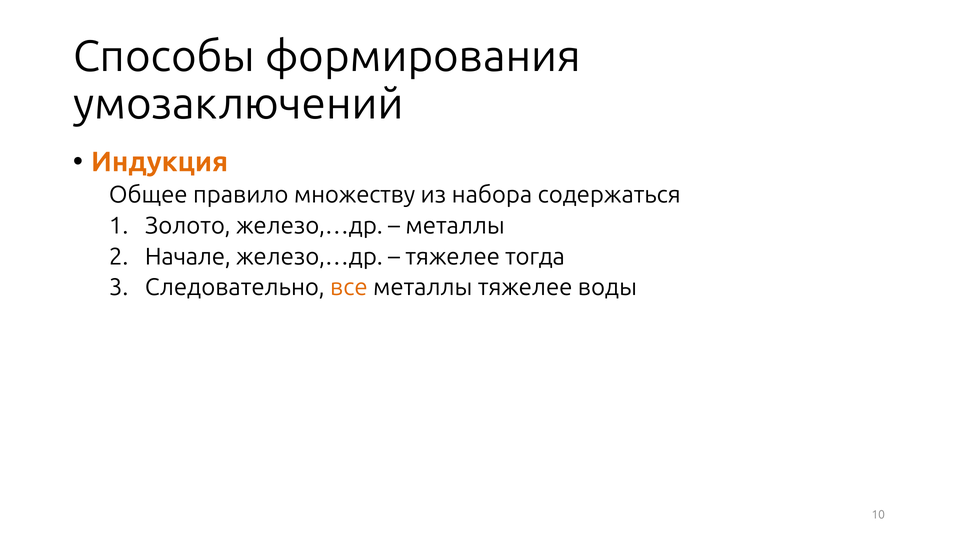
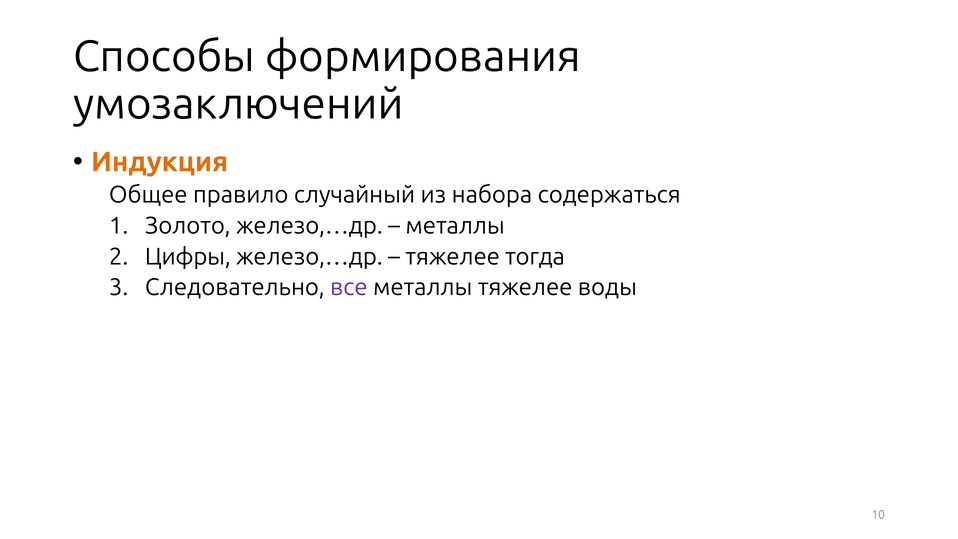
множеству: множеству -> случайный (355, 195)
Начале: Начале -> Цифры (188, 257)
все colour: orange -> purple (349, 287)
